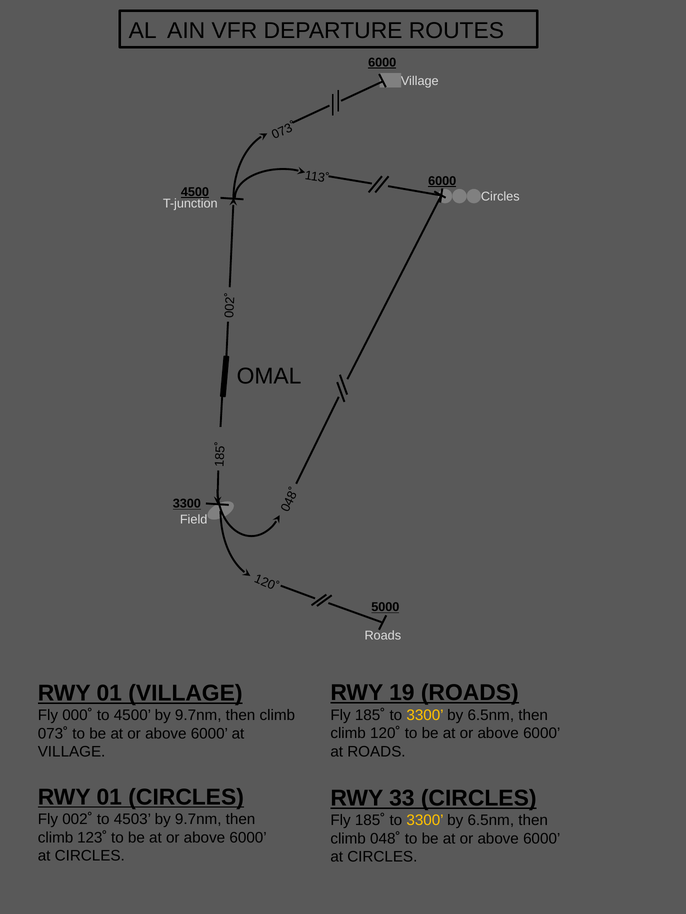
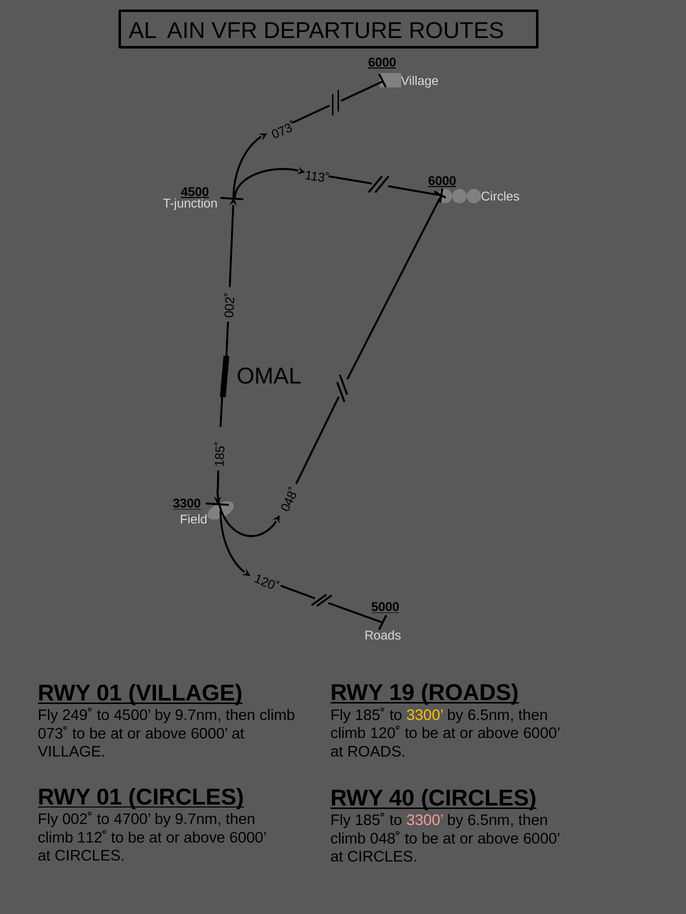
000˚: 000˚ -> 249˚ (77, 716)
33: 33 -> 40 (402, 799)
4503: 4503 -> 4700 (132, 820)
3300 colour: yellow -> pink (425, 821)
123˚: 123˚ -> 112˚ (92, 838)
